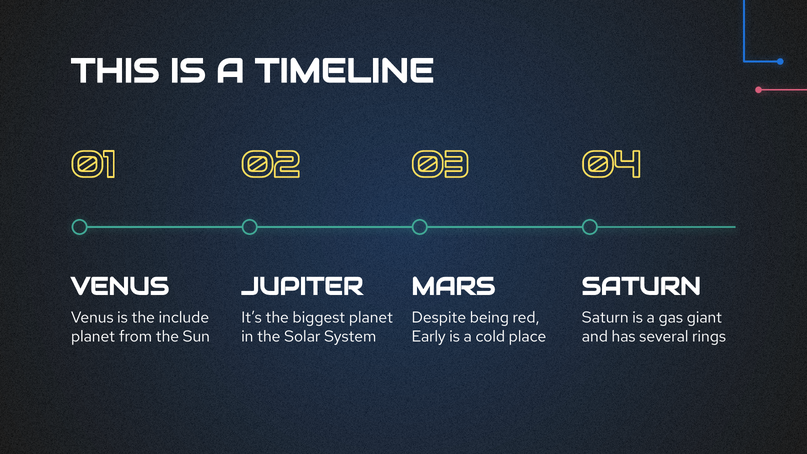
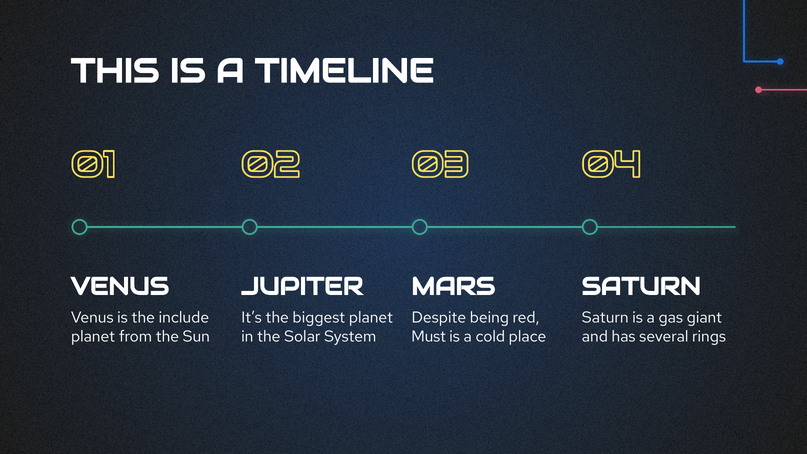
Early: Early -> Must (429, 337)
